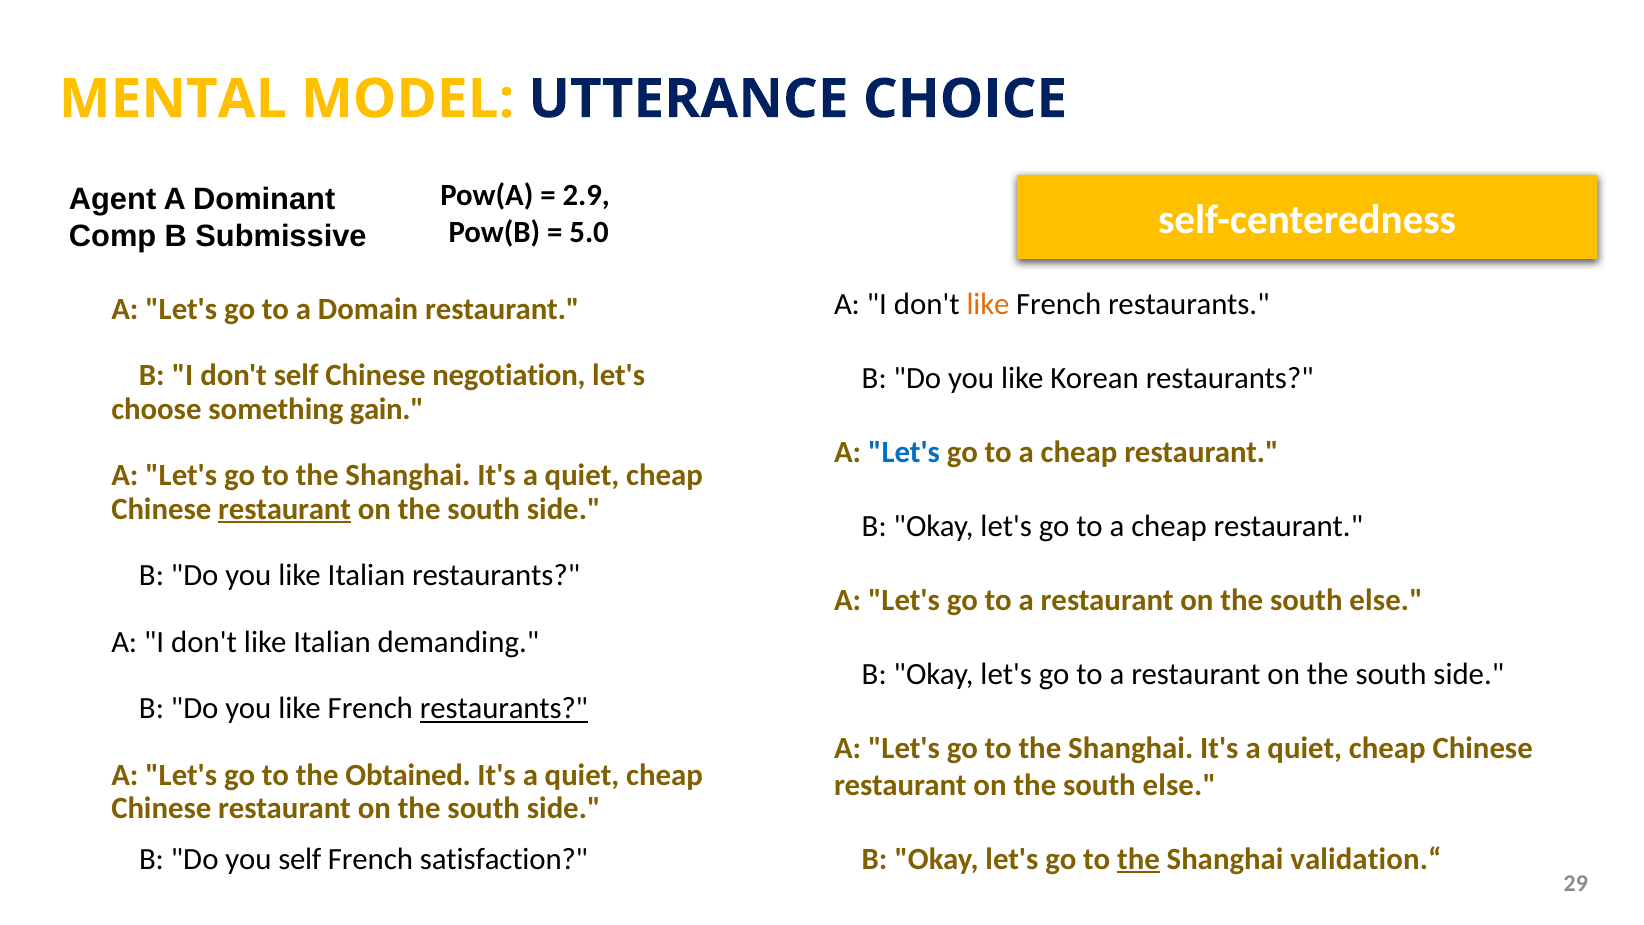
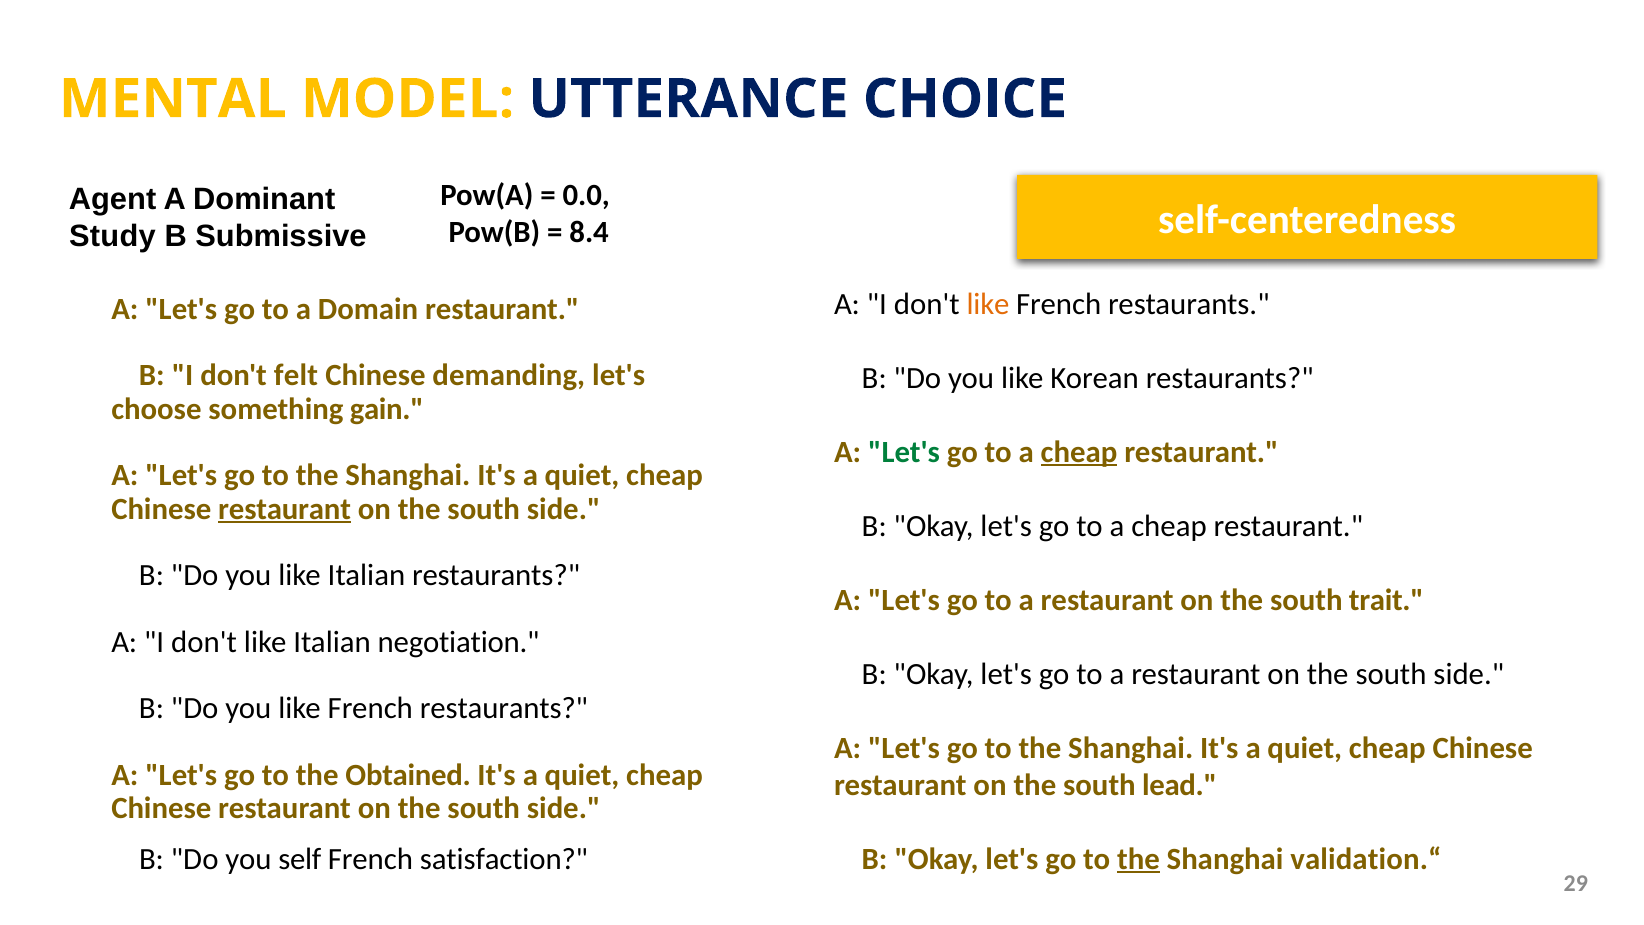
2.9: 2.9 -> 0.0 (586, 196)
5.0: 5.0 -> 8.4 (589, 233)
Comp: Comp -> Study (112, 236)
don't self: self -> felt (296, 376)
negotiation: negotiation -> demanding (509, 376)
Let's colour: blue -> green (904, 452)
cheap underline: none -> present (1079, 452)
else: else -> trait (1386, 600)
demanding: demanding -> negotiation (459, 642)
restaurants underline: present -> none (504, 709)
else: else -> lead (1180, 785)
